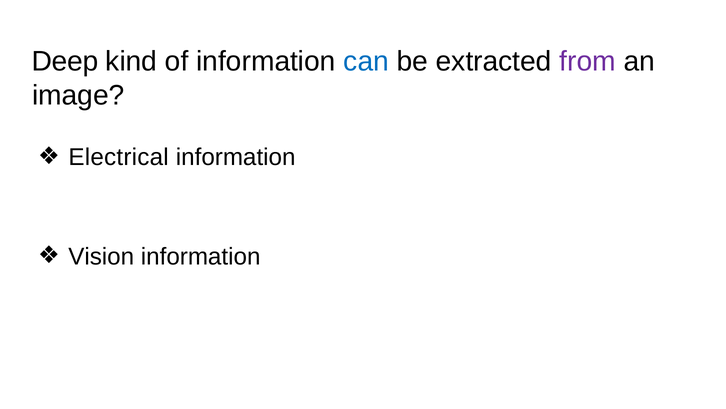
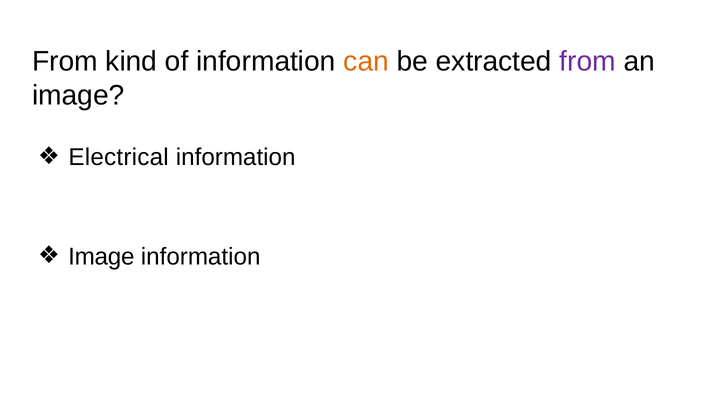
Deep: Deep -> From (65, 62)
can colour: blue -> orange (366, 62)
Vision: Vision -> Image (101, 256)
